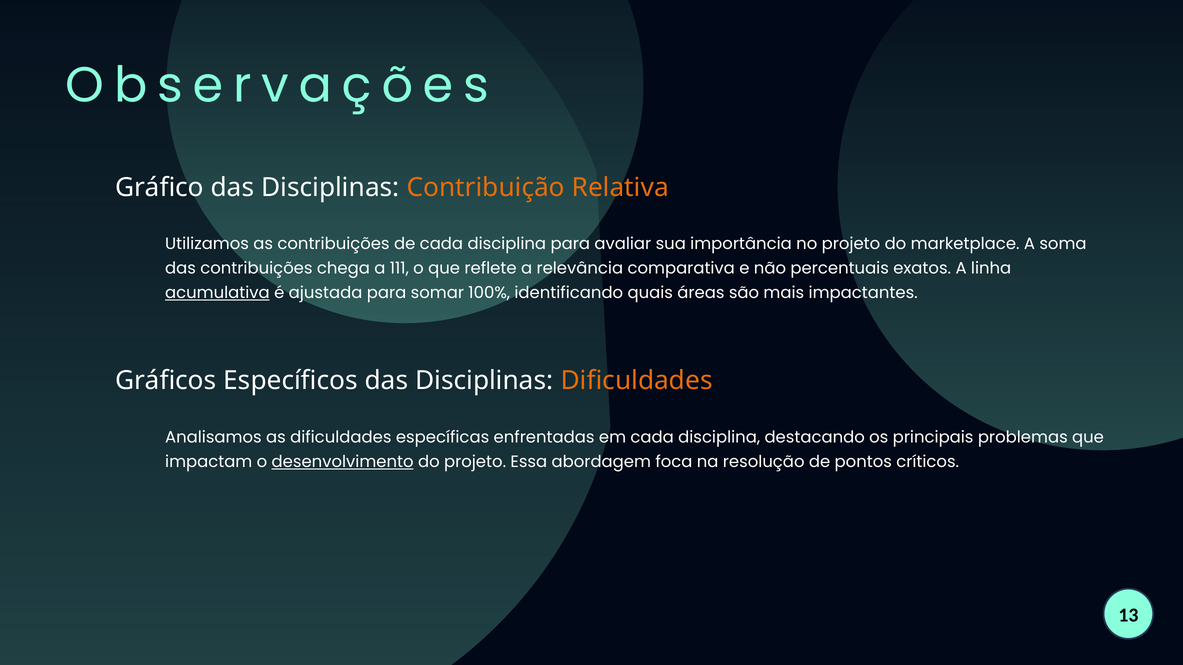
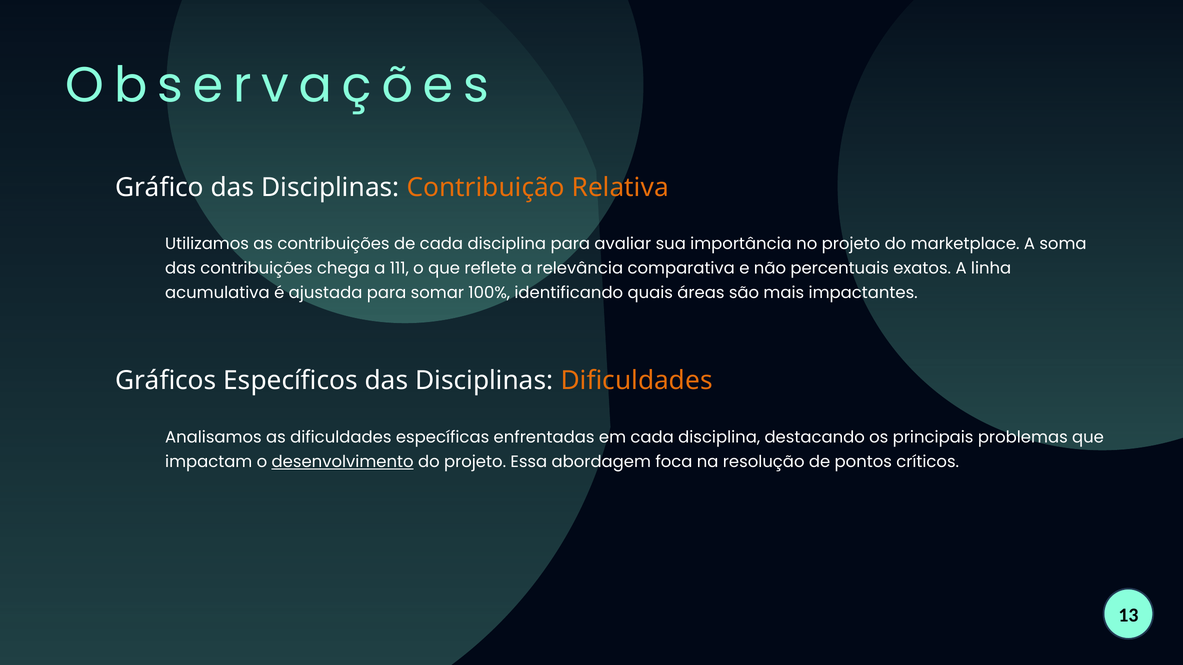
acumulativa underline: present -> none (217, 293)
